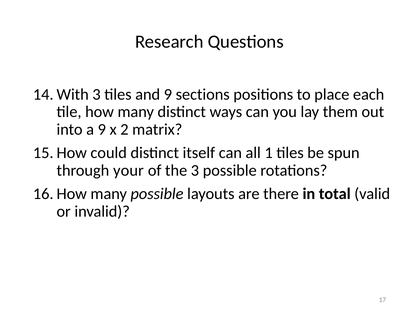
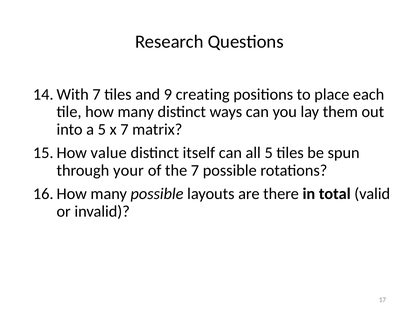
3: 3 -> 7 (97, 94)
sections: sections -> creating (203, 94)
a 9: 9 -> 5 (102, 130)
x 2: 2 -> 7 (124, 130)
could: could -> value (109, 153)
all 1: 1 -> 5 (269, 153)
the 3: 3 -> 7 (195, 171)
